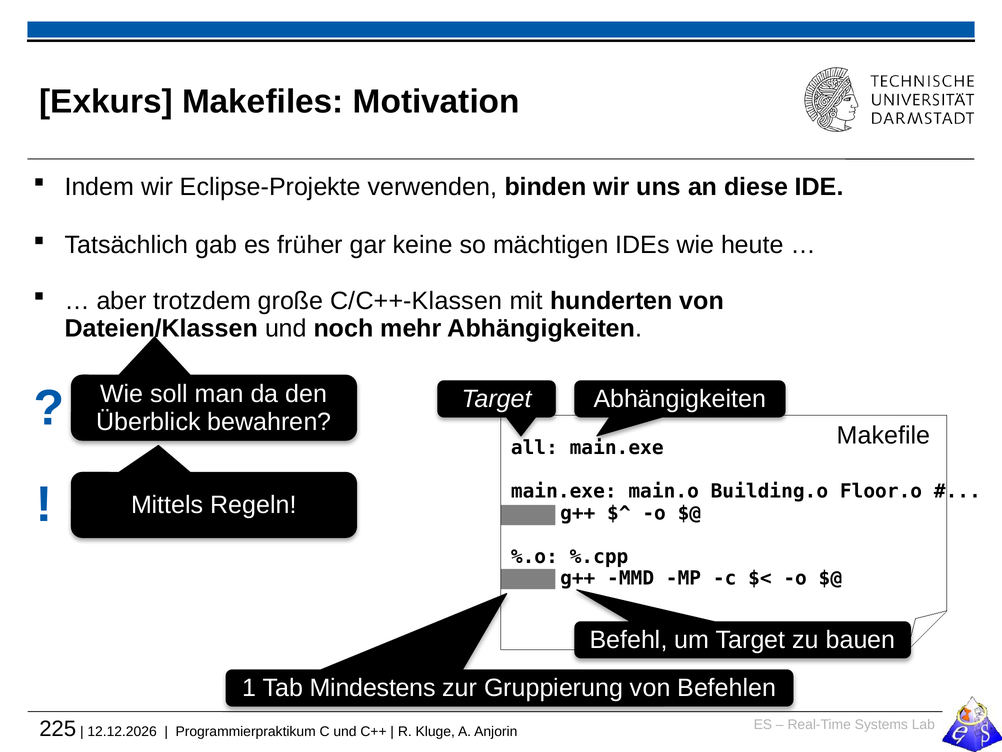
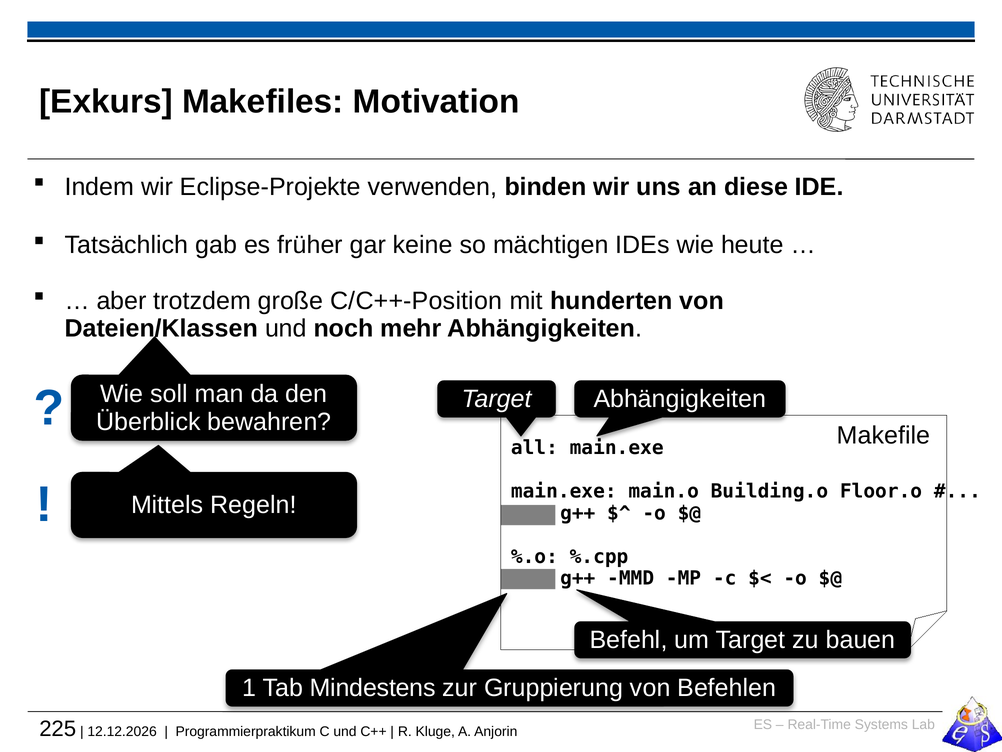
C/C++-Klassen: C/C++-Klassen -> C/C++-Position (416, 301)
